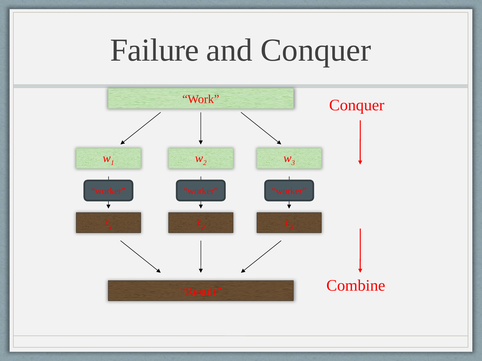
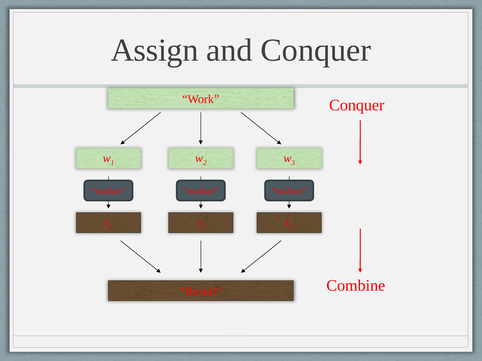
Failure: Failure -> Assign (155, 50)
